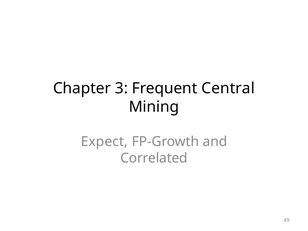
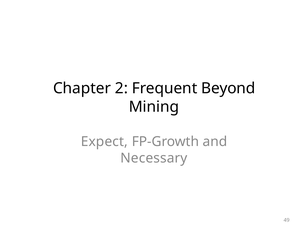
3: 3 -> 2 (121, 88)
Central: Central -> Beyond (228, 88)
Correlated: Correlated -> Necessary (154, 158)
